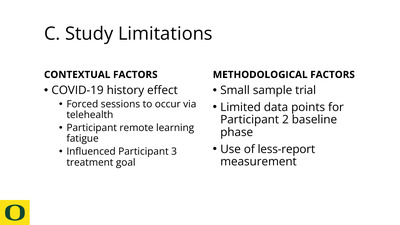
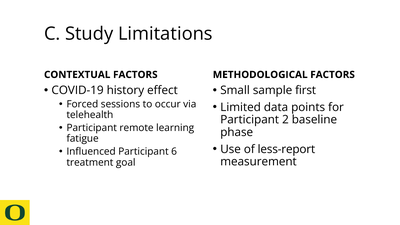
trial: trial -> first (306, 90)
3: 3 -> 6 (174, 152)
